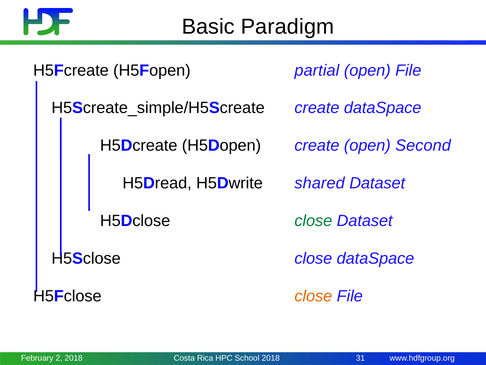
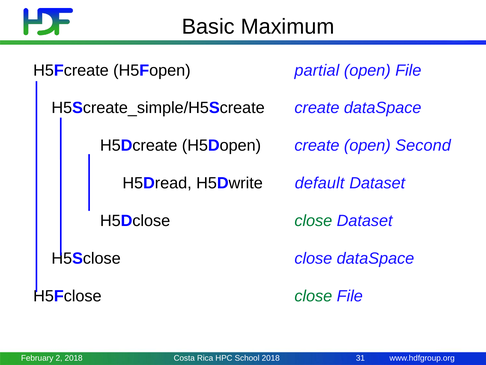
Paradigm: Paradigm -> Maximum (288, 27)
shared: shared -> default (320, 183)
close colour: orange -> green (313, 296)
